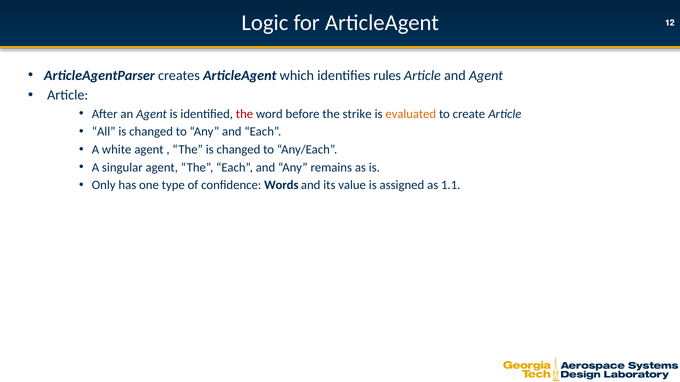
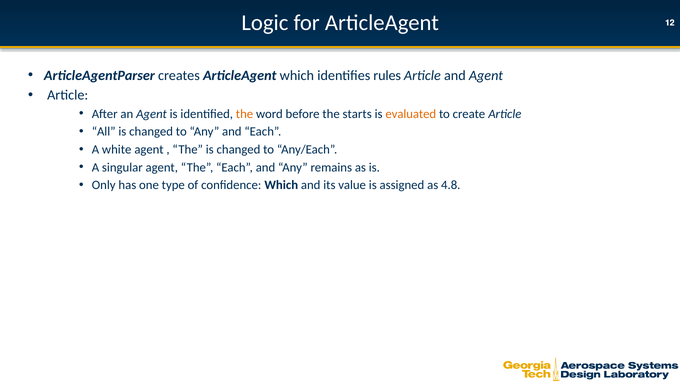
the colour: red -> orange (245, 114)
strike: strike -> starts (357, 114)
confidence Words: Words -> Which (281, 185)
1.1: 1.1 -> 4.8 (451, 185)
